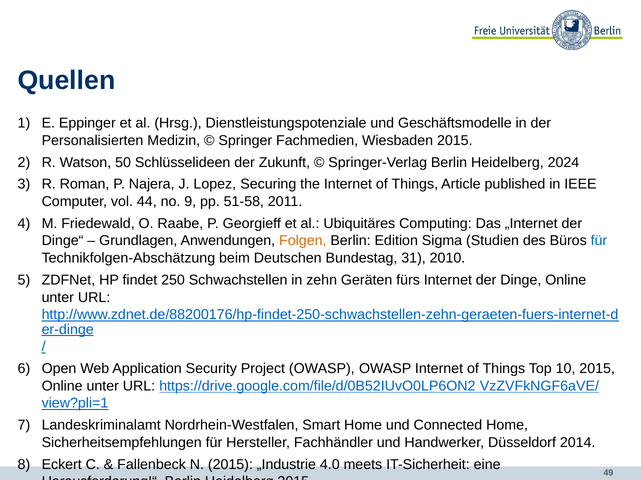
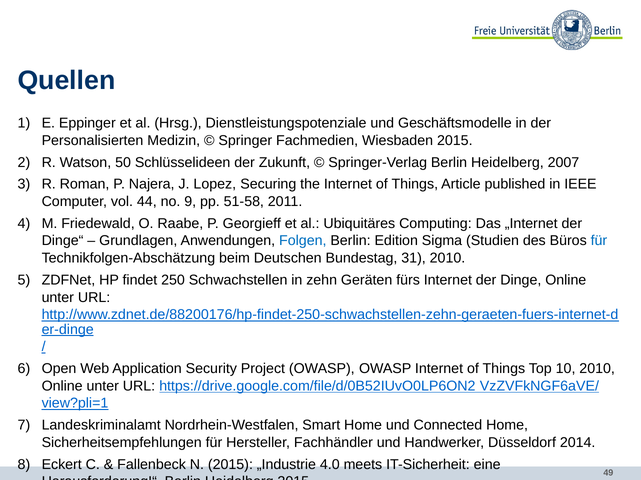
2024: 2024 -> 2007 (563, 163)
Folgen colour: orange -> blue (303, 241)
10 2015: 2015 -> 2010 (597, 369)
